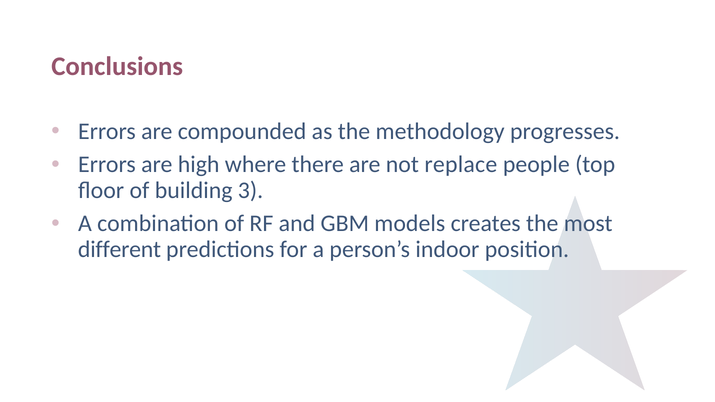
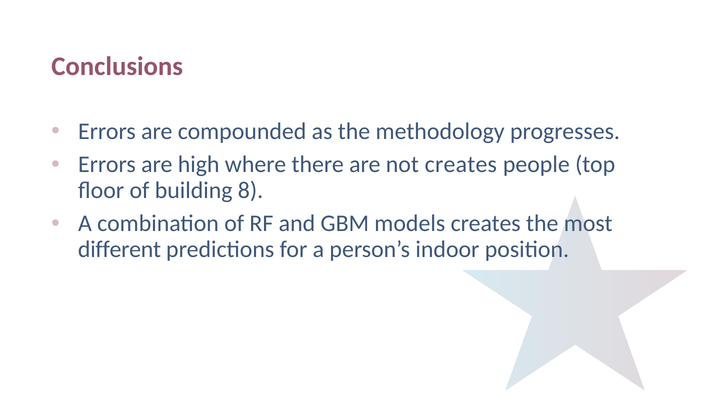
not replace: replace -> creates (461, 165)
3: 3 -> 8 (251, 190)
